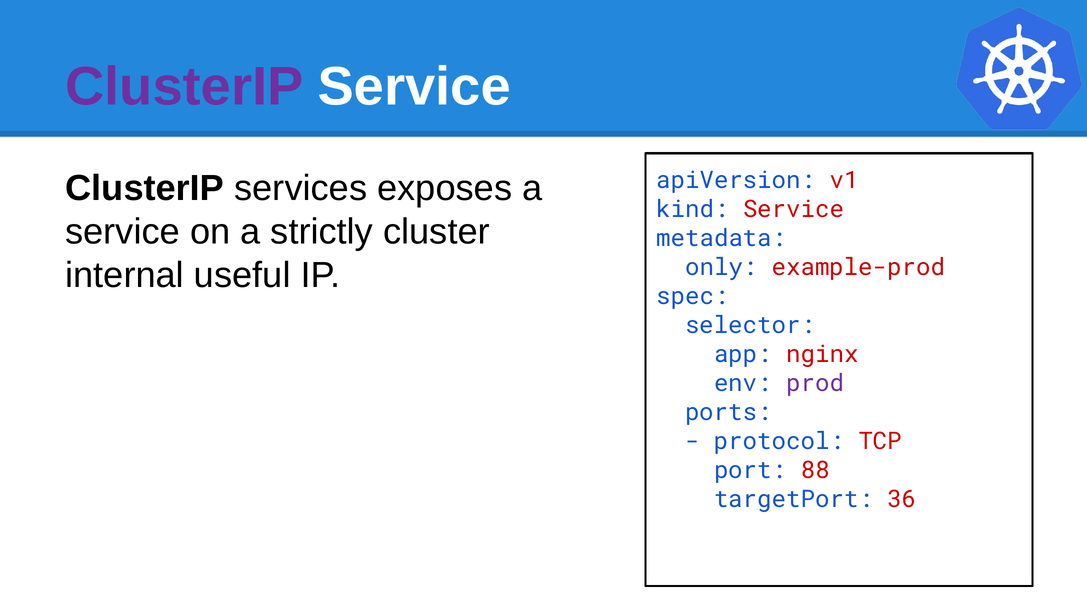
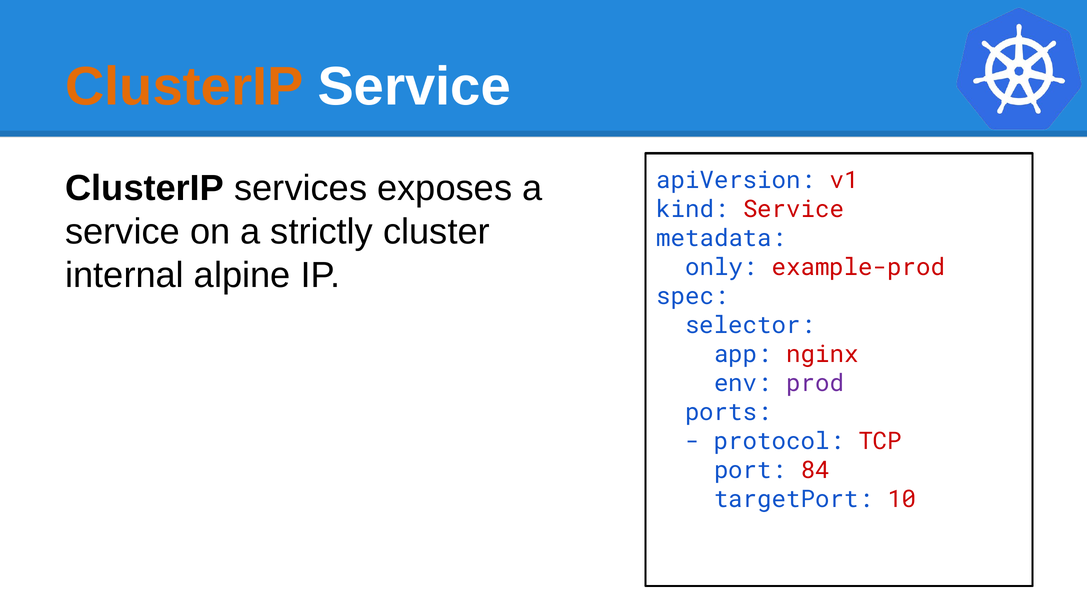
ClusterIP colour: purple -> orange (184, 87)
useful: useful -> alpine (242, 275)
88: 88 -> 84 (815, 470)
36: 36 -> 10 (902, 499)
